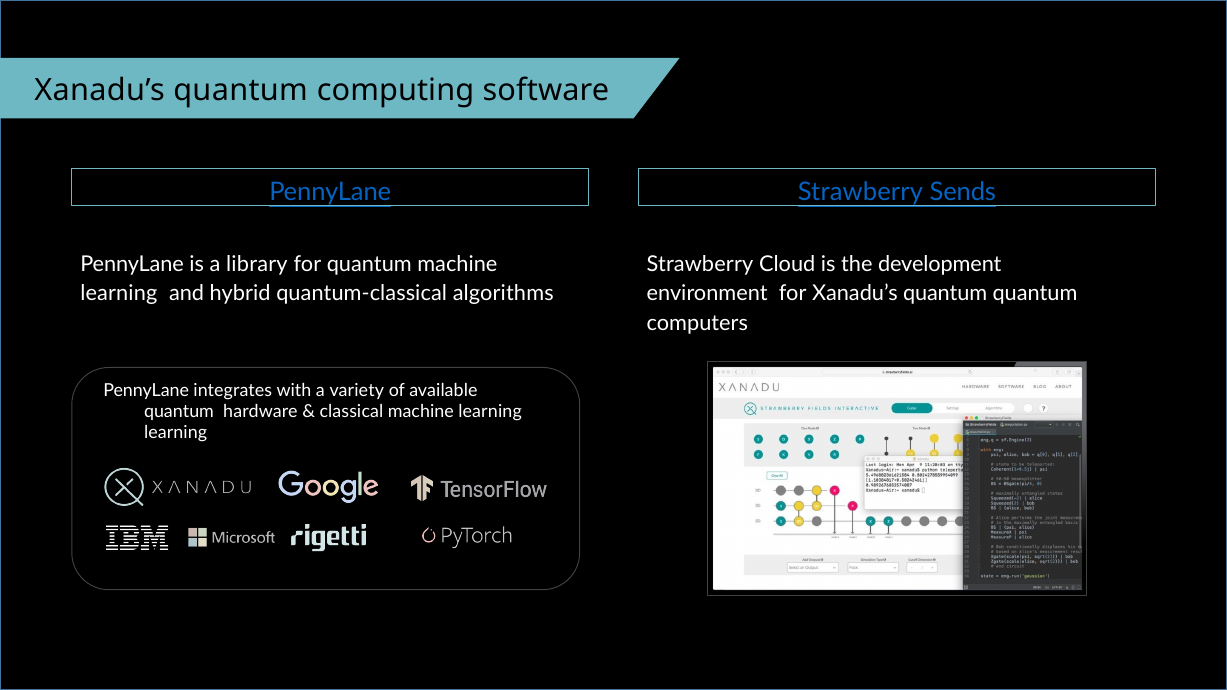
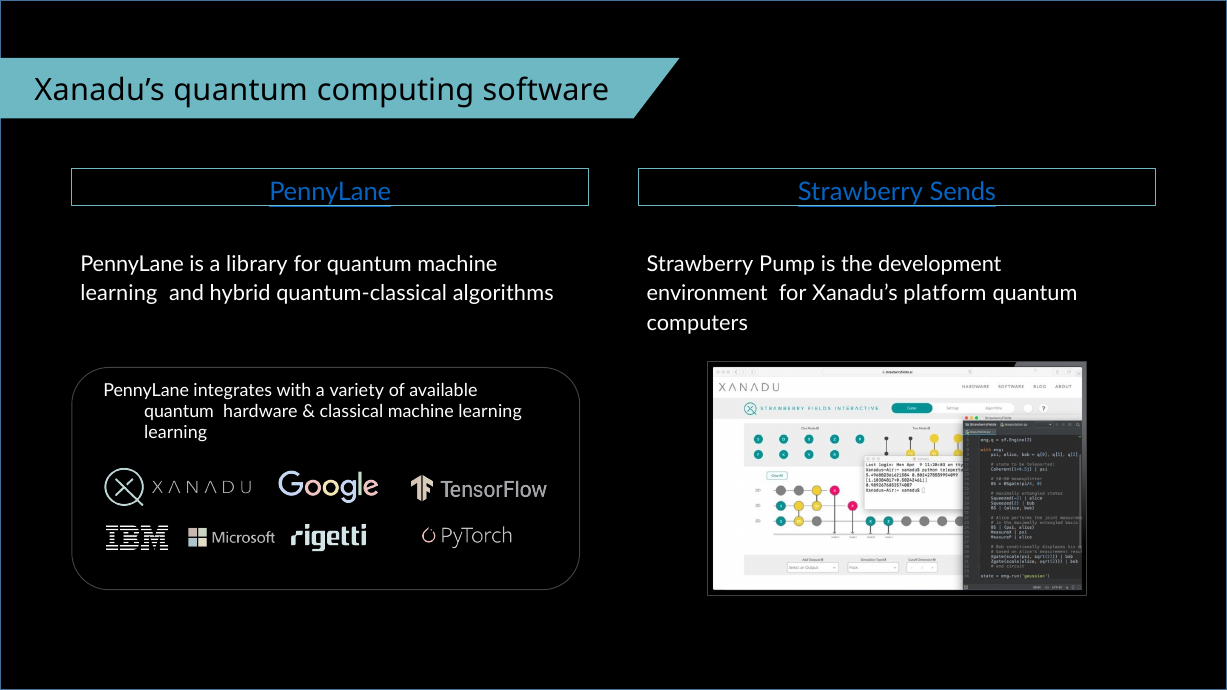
Cloud: Cloud -> Pump (787, 264)
for Xanadu’s quantum: quantum -> platform (945, 294)
